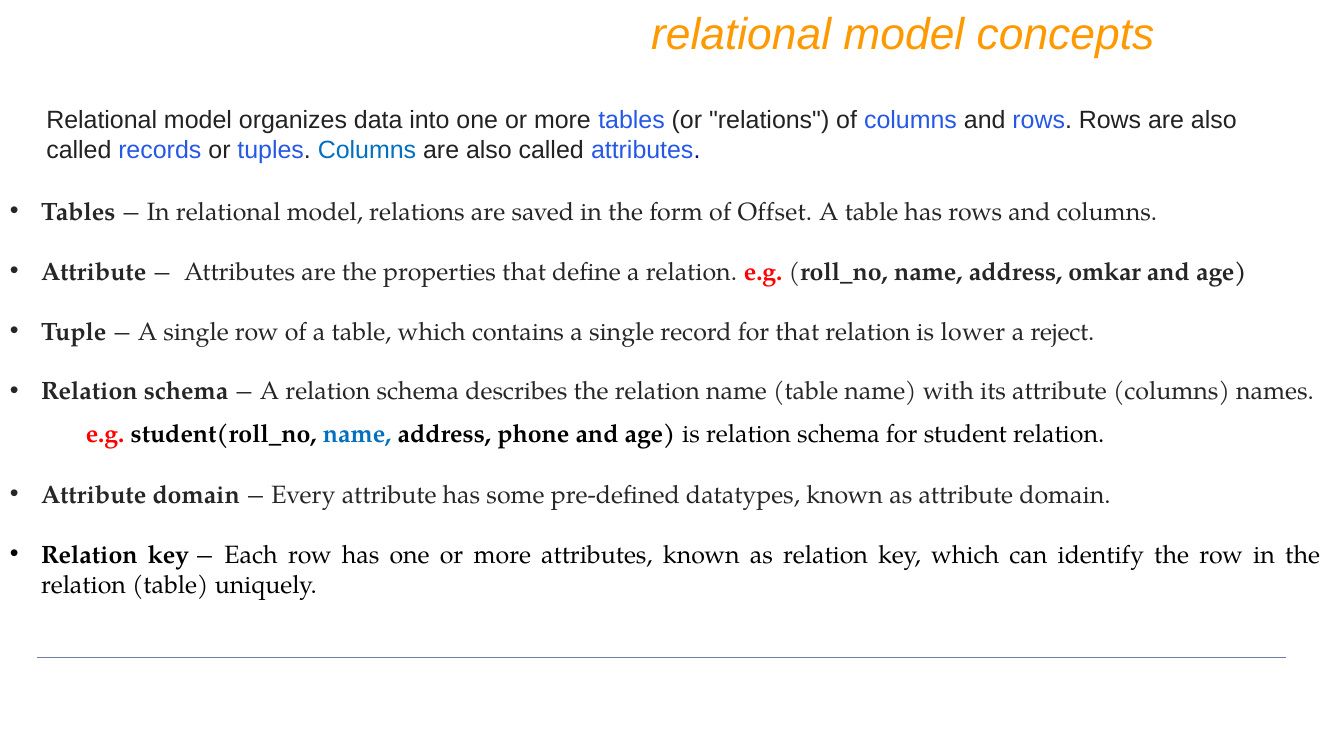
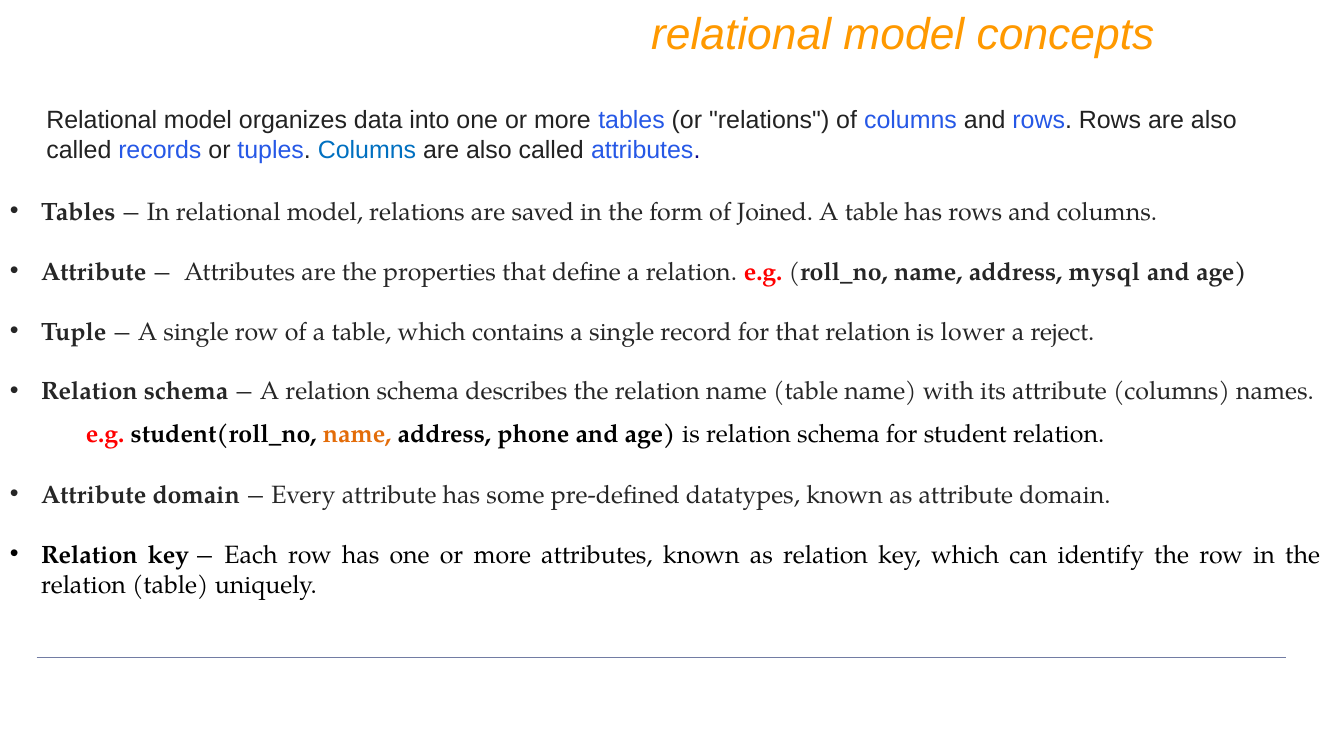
Offset: Offset -> Joined (775, 212)
omkar: omkar -> mysql (1104, 272)
name colour: blue -> orange (357, 434)
